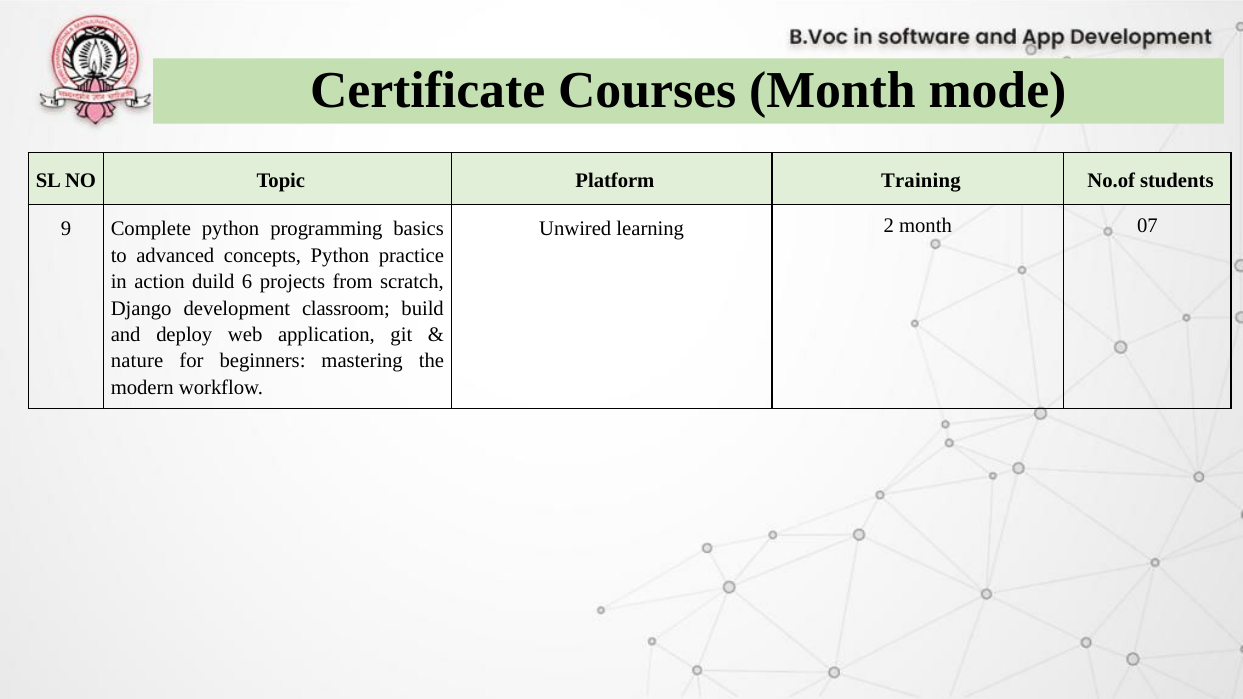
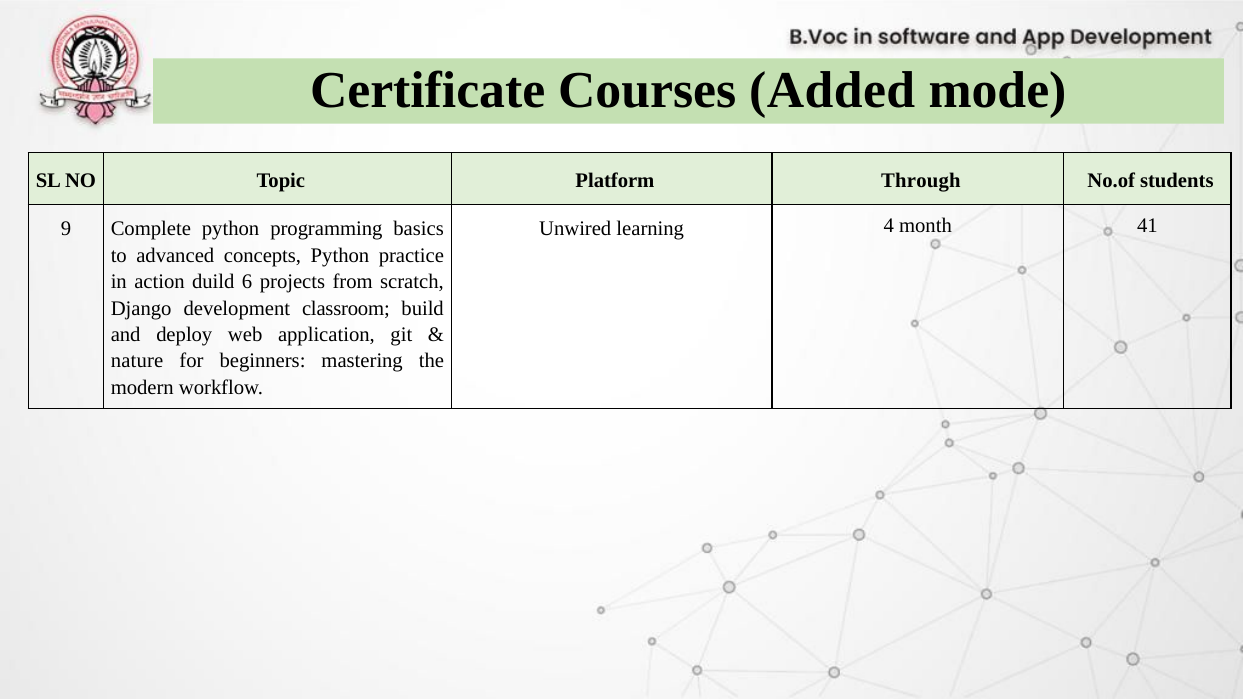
Courses Month: Month -> Added (832, 91)
Training: Training -> Through (921, 181)
2: 2 -> 4 (889, 225)
07: 07 -> 41 (1147, 225)
